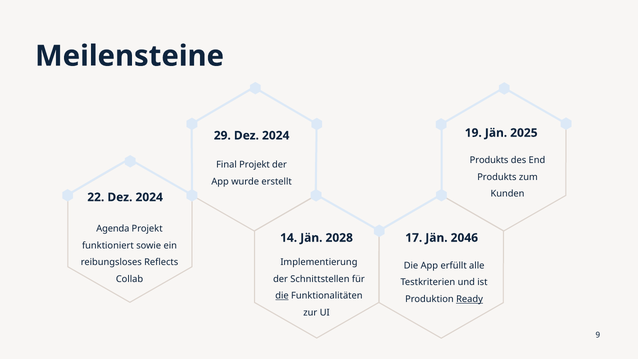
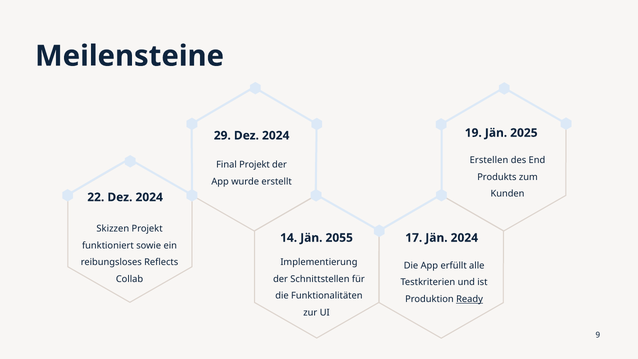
Produkts: Produkts -> Erstellen (489, 160)
Agenda: Agenda -> Skizzen (113, 229)
2028: 2028 -> 2055 (339, 238)
Jän 2046: 2046 -> 2024 (464, 238)
die underline: present -> none (282, 296)
